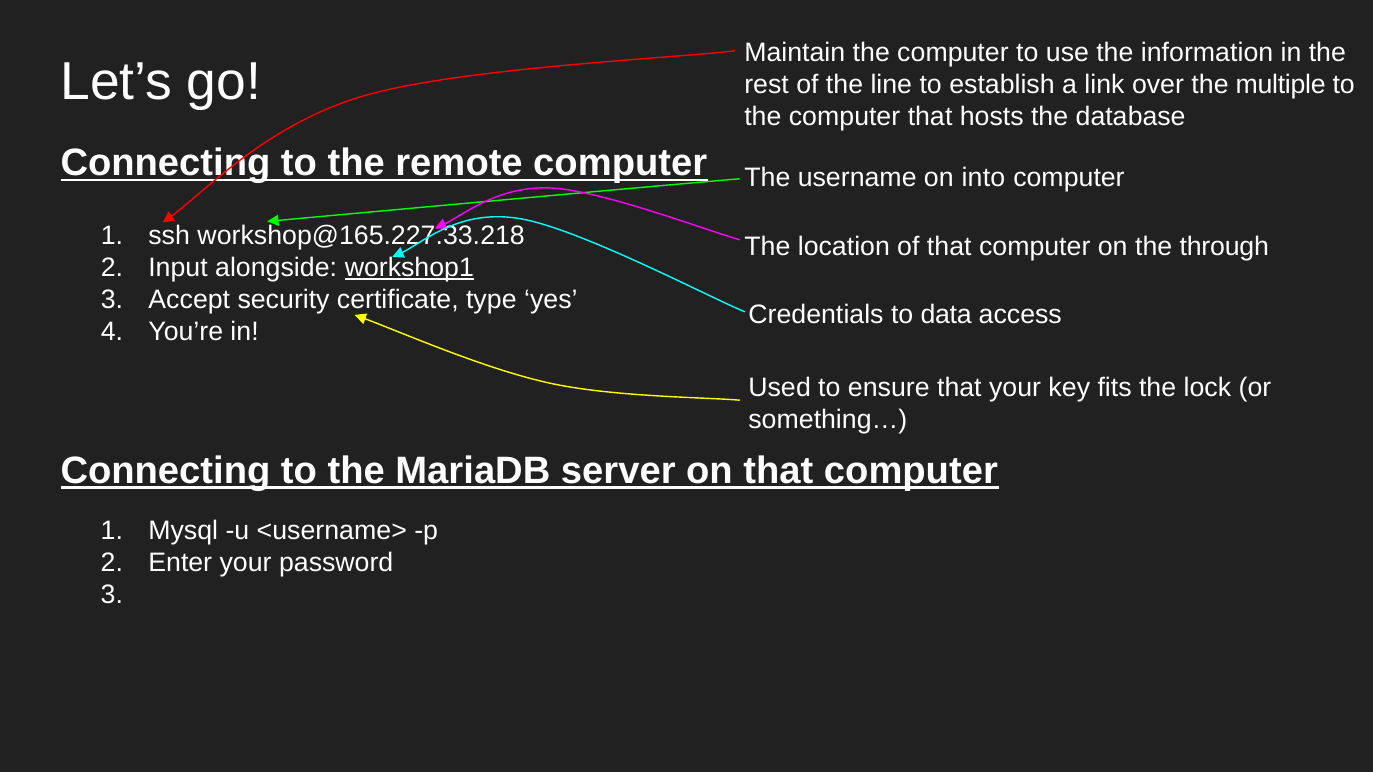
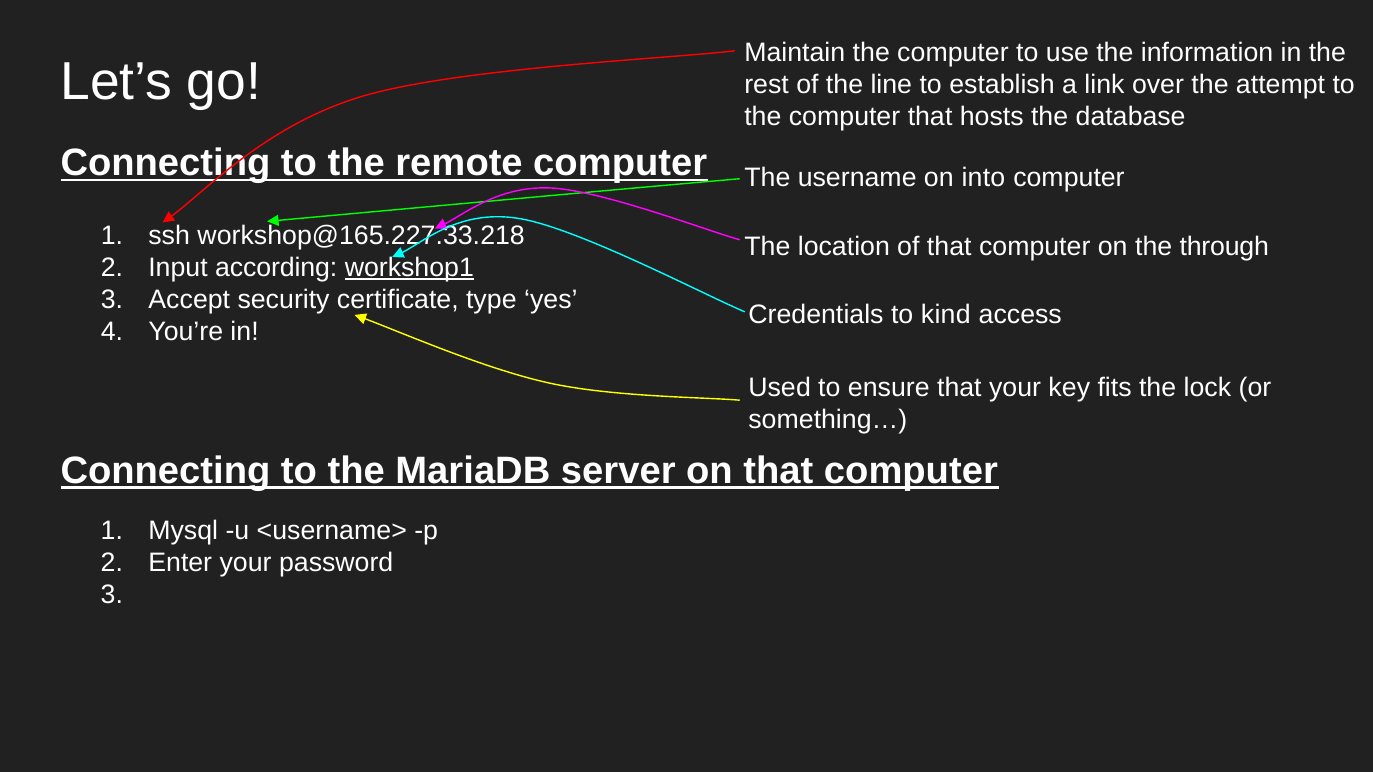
multiple: multiple -> attempt (1281, 84)
alongside: alongside -> according (276, 267)
data: data -> kind (946, 315)
